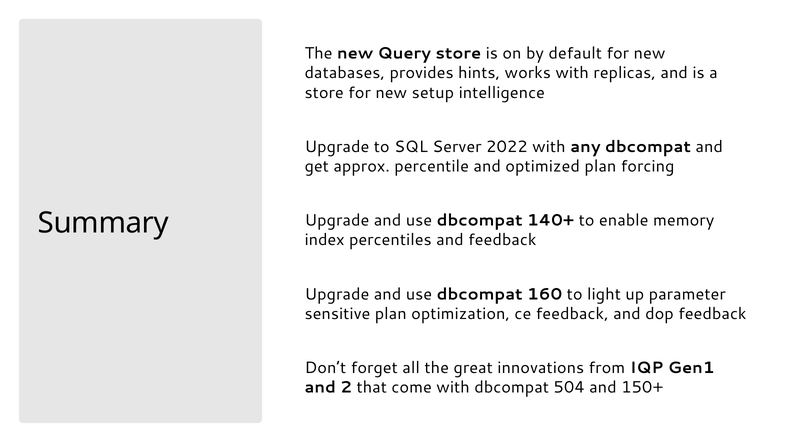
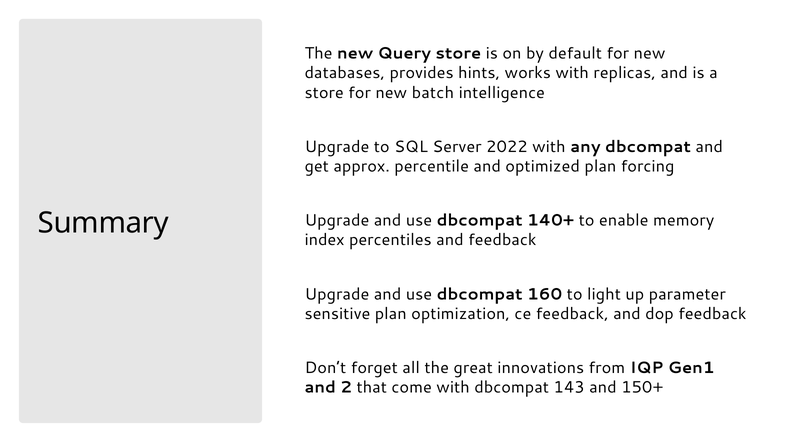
setup: setup -> batch (433, 93)
504: 504 -> 143 (569, 388)
